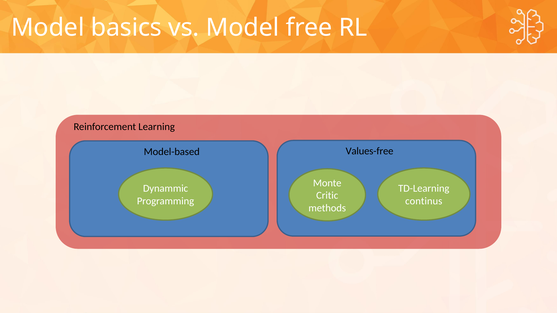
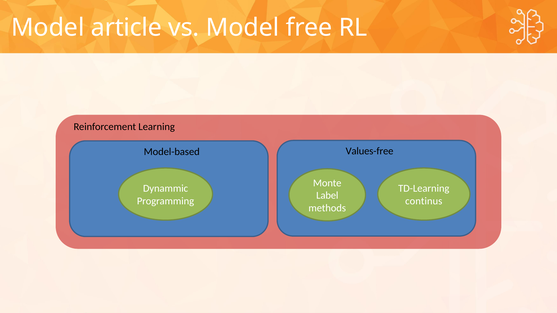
basics: basics -> article (126, 28)
Critic: Critic -> Label (327, 196)
